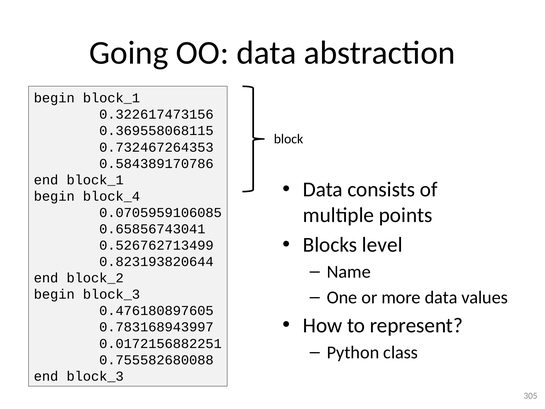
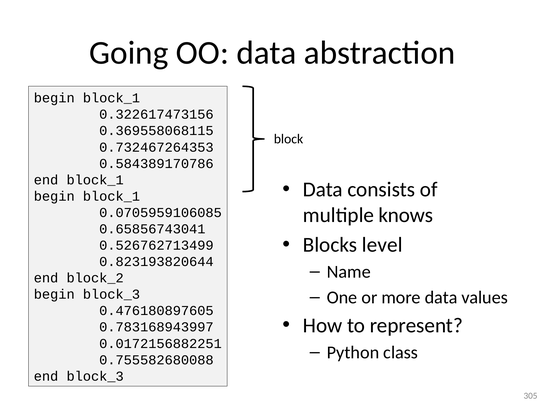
block_4: block_4 -> block_1 (111, 196)
points: points -> knows (406, 215)
